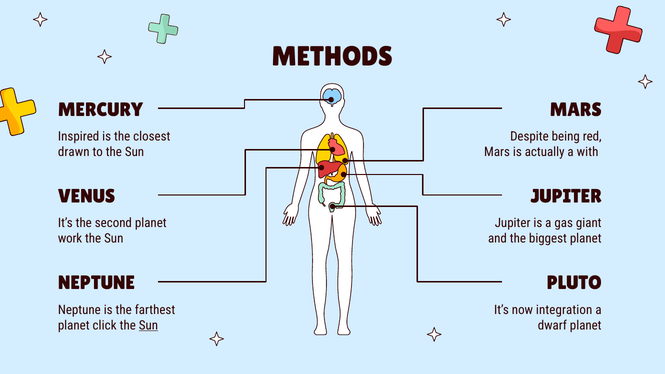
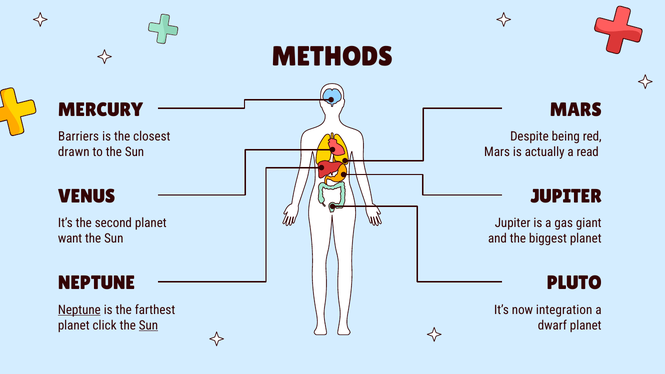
Inspired: Inspired -> Barriers (79, 136)
with: with -> read (588, 152)
work: work -> want (70, 239)
Neptune underline: none -> present (79, 310)
